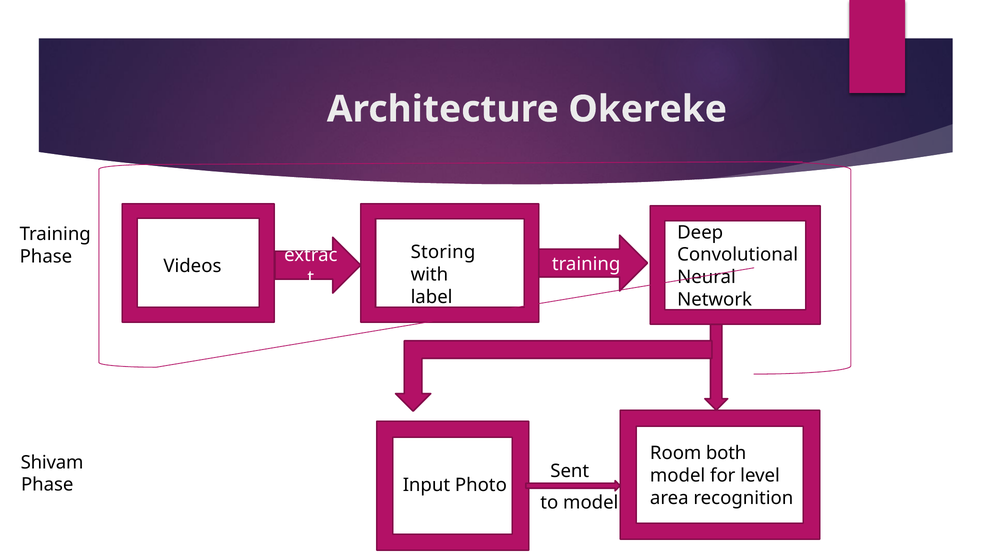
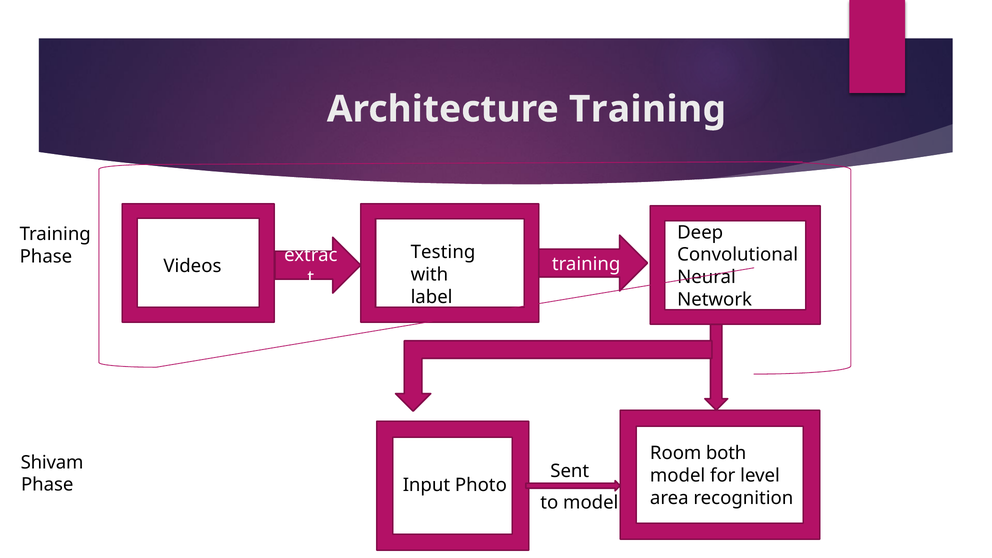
Architecture Okereke: Okereke -> Training (647, 109)
Storing: Storing -> Testing (443, 252)
